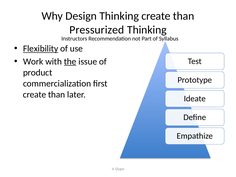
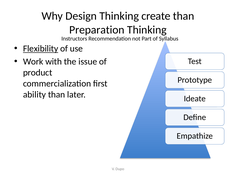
Pressurized: Pressurized -> Preparation (97, 30)
the underline: present -> none (70, 61)
create: create -> ability (34, 95)
